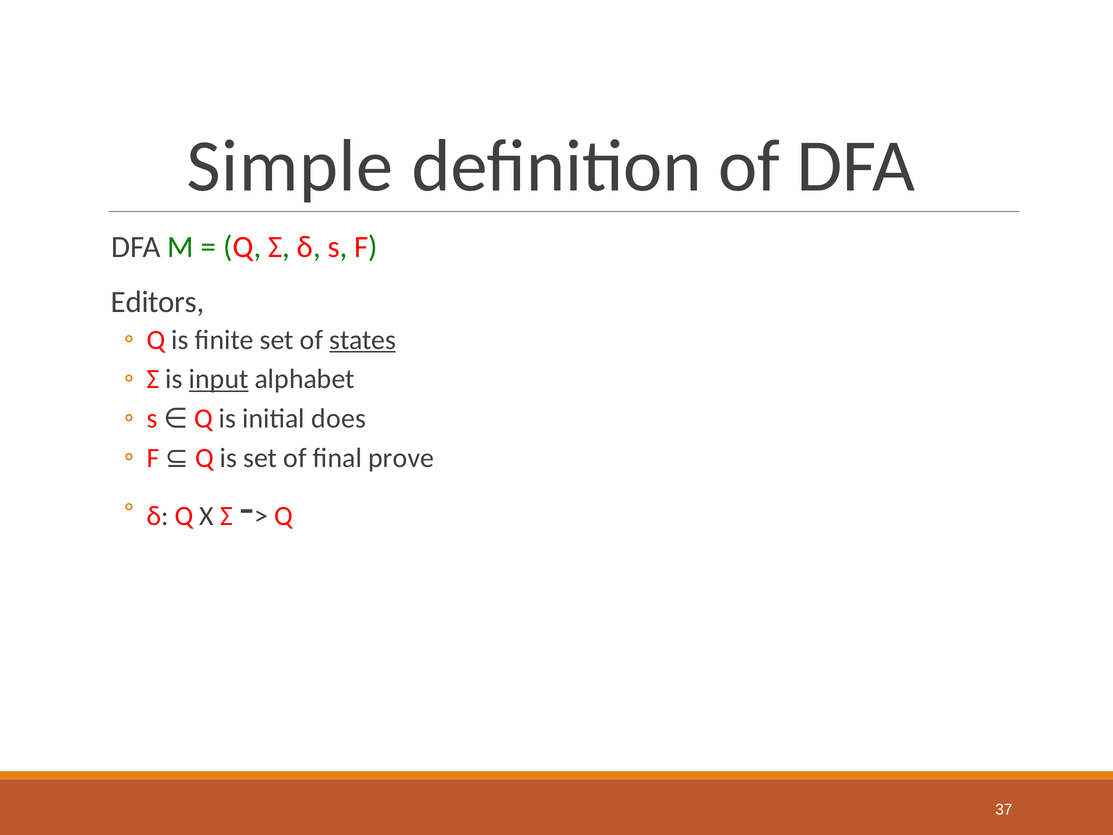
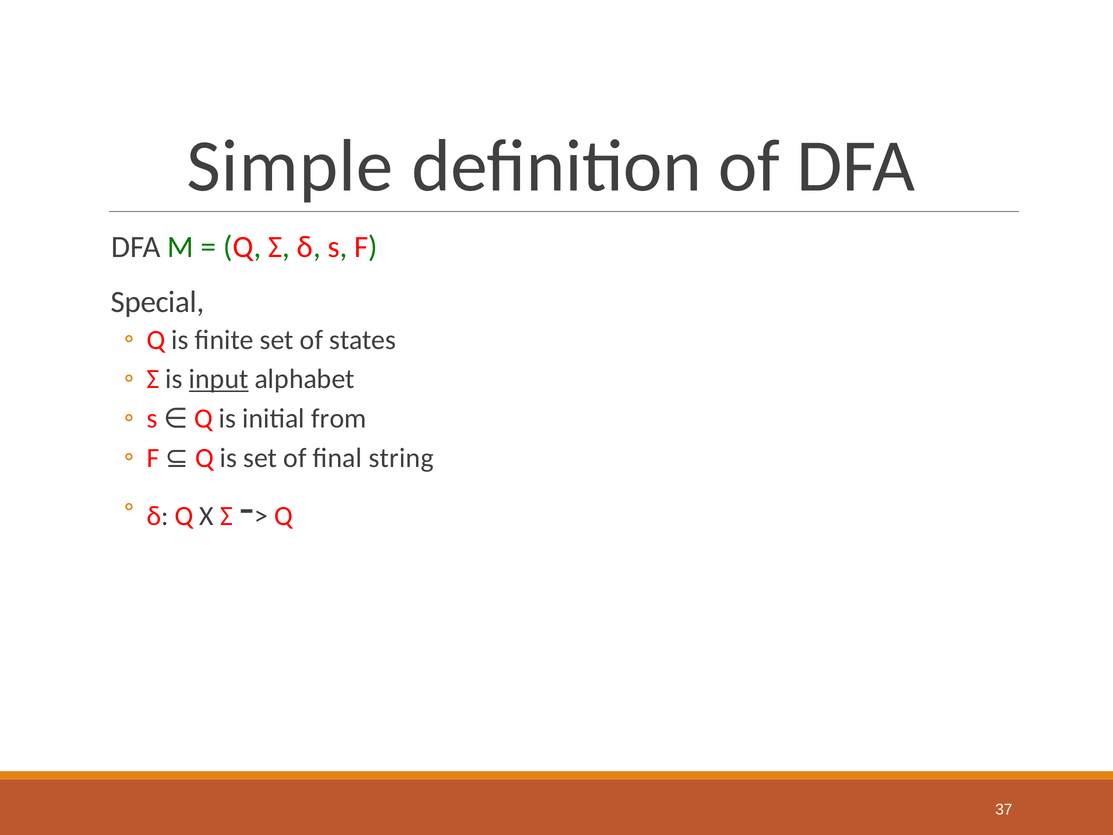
Editors: Editors -> Special (158, 302)
states underline: present -> none (363, 340)
does: does -> from (339, 418)
prove: prove -> string (401, 458)
